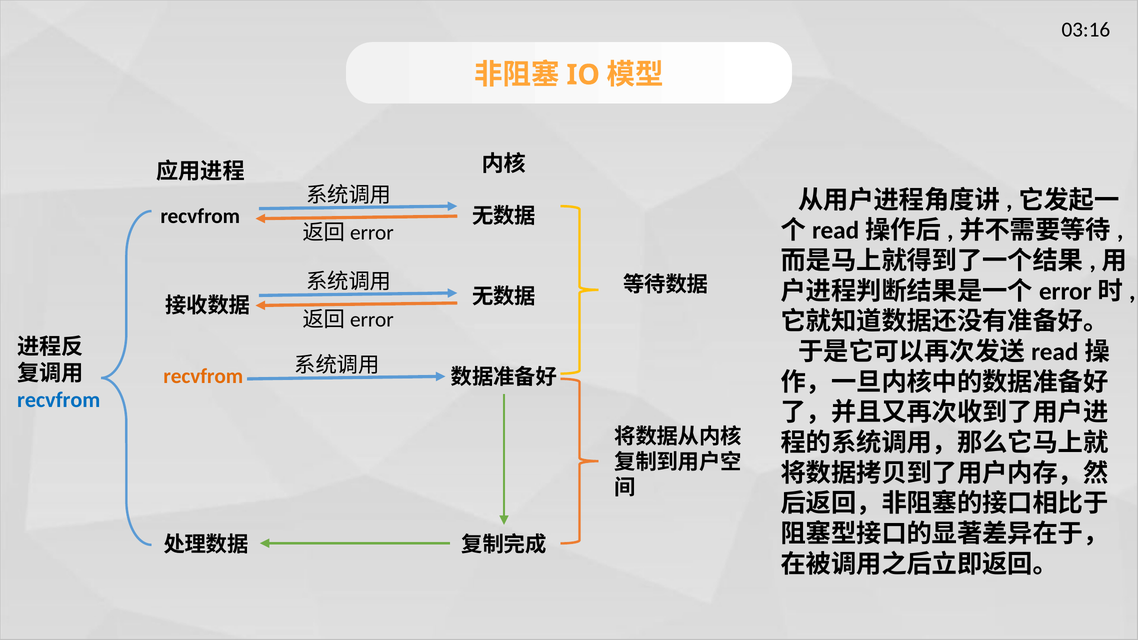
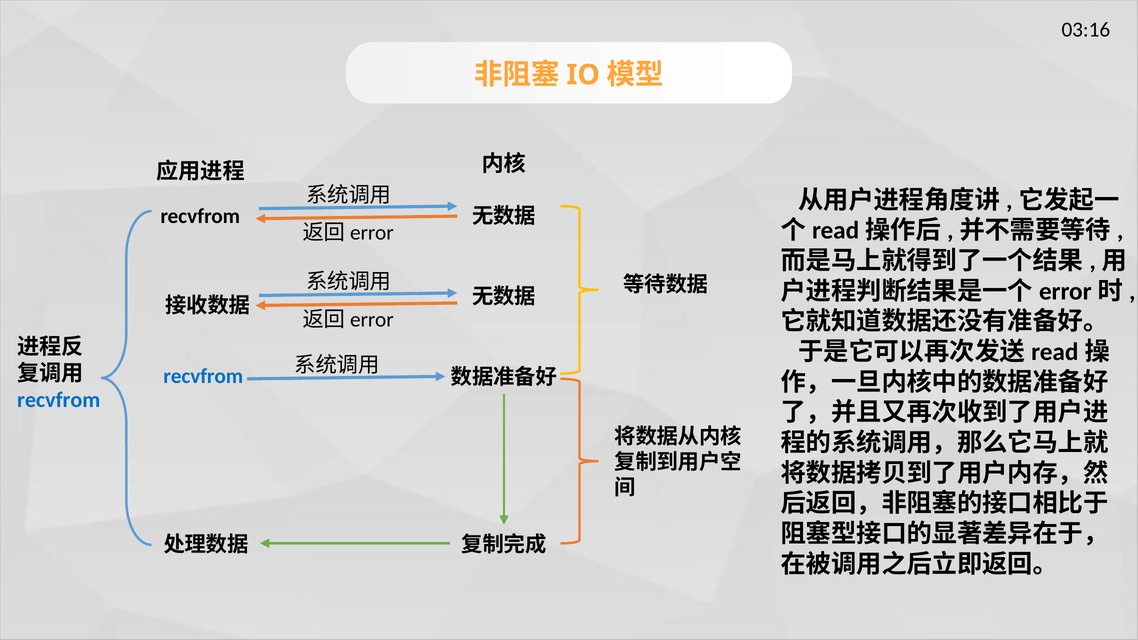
recvfrom colour: orange -> blue (203, 376)
